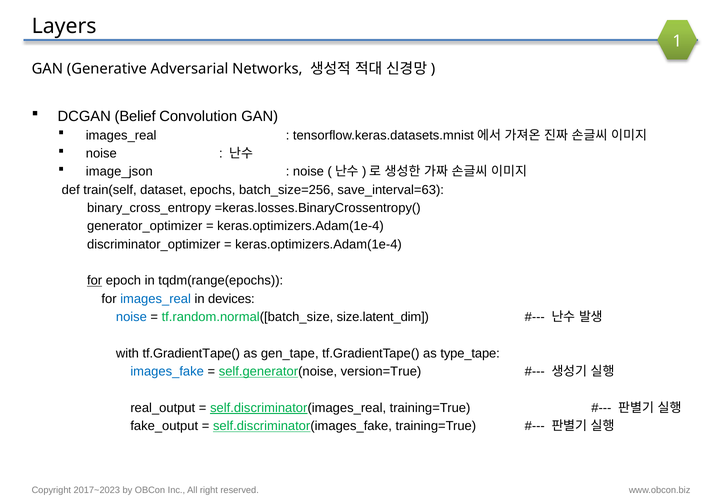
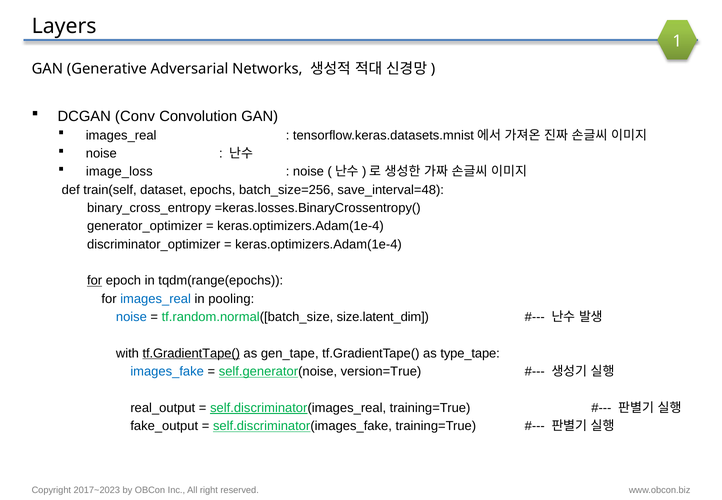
Belief: Belief -> Conv (135, 116)
image_json: image_json -> image_loss (119, 172)
save_interval=63: save_interval=63 -> save_interval=48 (391, 190)
devices: devices -> pooling (231, 299)
tf.GradientTape( underline: none -> present (191, 353)
